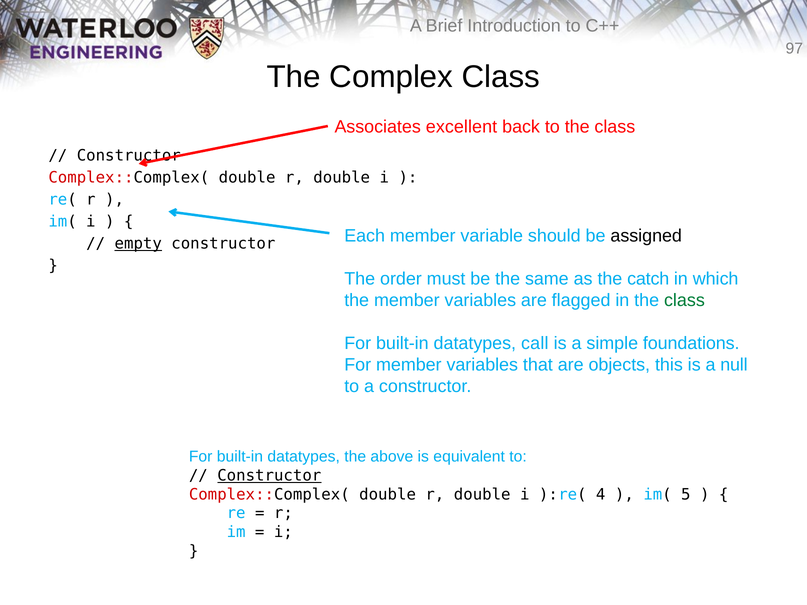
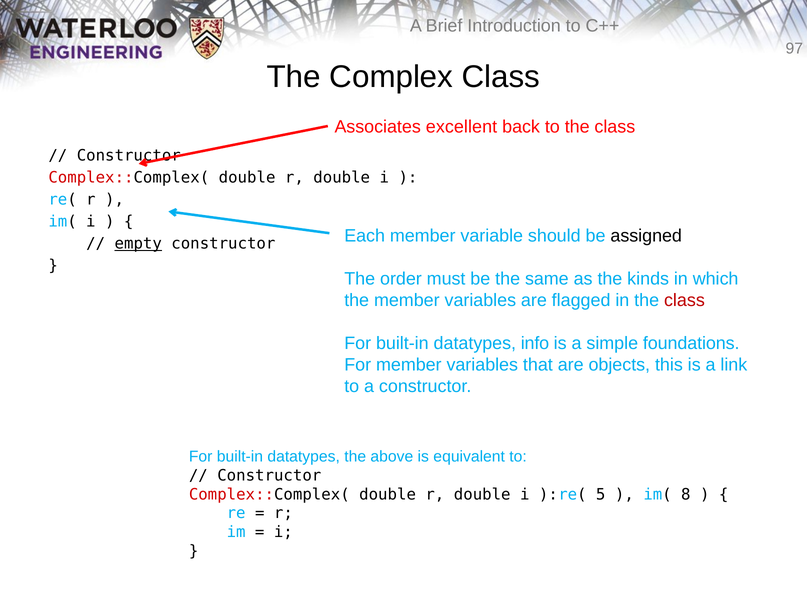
catch: catch -> kinds (648, 279)
class colour: green -> red (684, 300)
call: call -> info (535, 343)
null: null -> link (734, 365)
Constructor underline: present -> none (269, 476)
4: 4 -> 5 (601, 495)
5: 5 -> 8 (686, 495)
